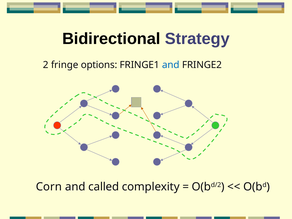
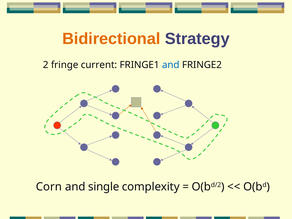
Bidirectional colour: black -> orange (111, 39)
options: options -> current (99, 65)
called: called -> single (104, 187)
